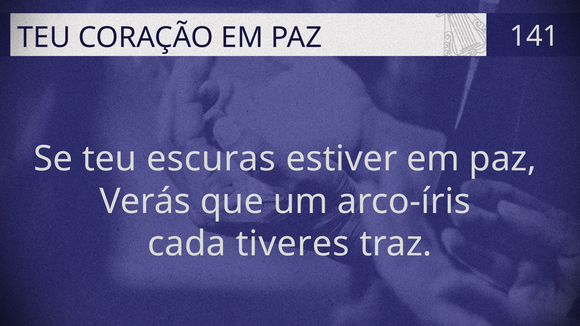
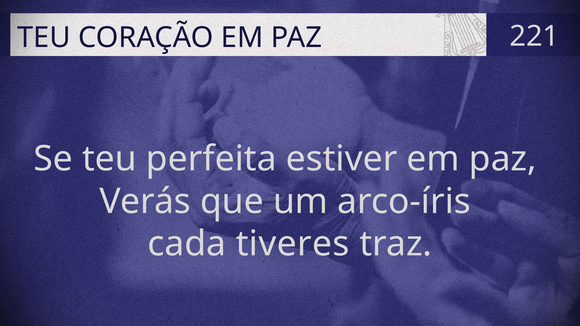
141: 141 -> 221 (534, 36)
escuras: escuras -> perfeita (211, 159)
